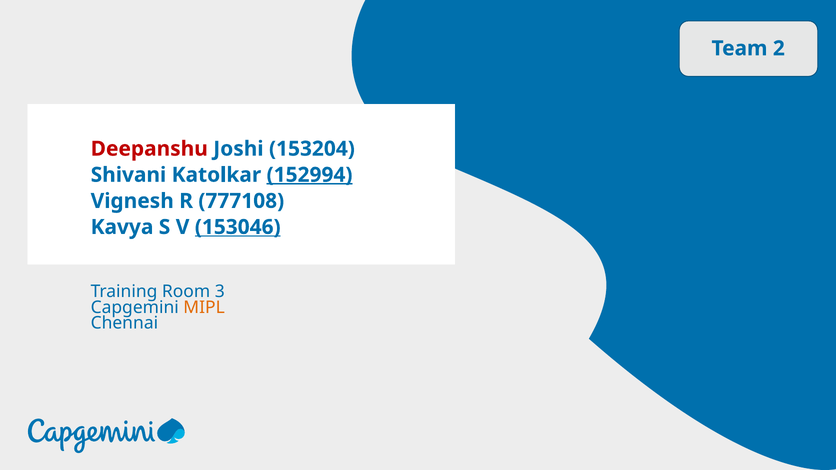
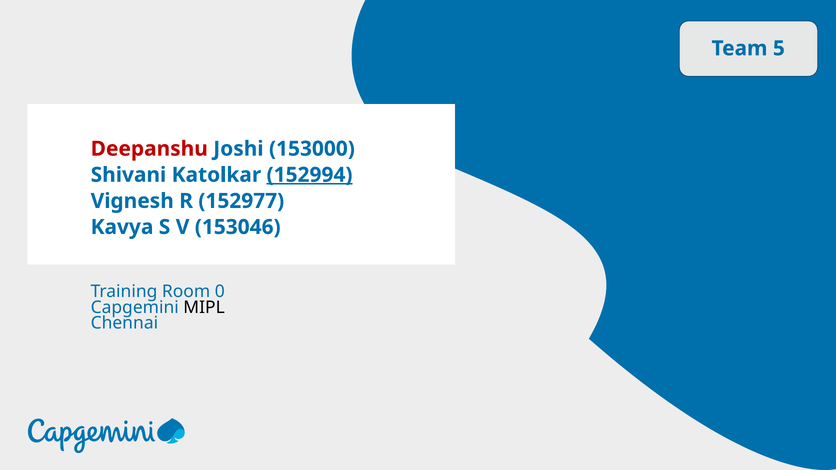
2: 2 -> 5 (779, 48)
153204: 153204 -> 153000 (312, 149)
777108: 777108 -> 152977 (241, 201)
153046 underline: present -> none (238, 227)
3: 3 -> 0 (220, 292)
MIPL colour: orange -> black (204, 307)
